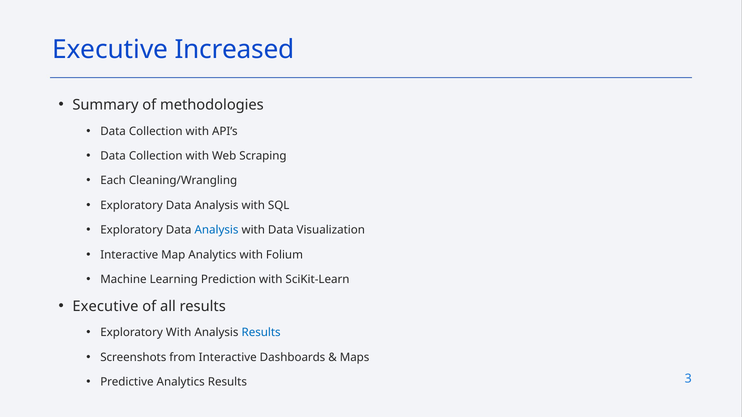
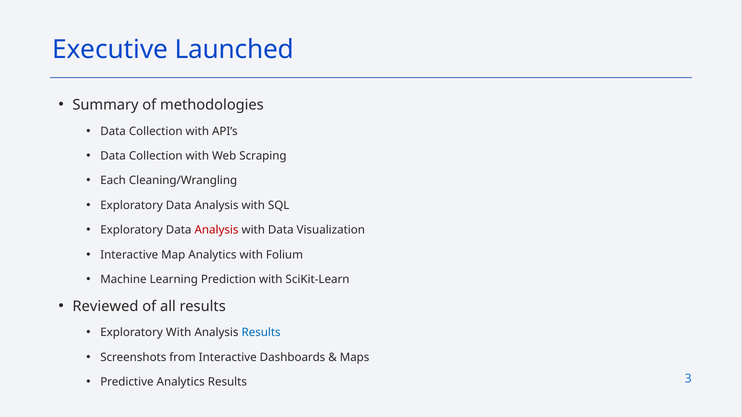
Increased: Increased -> Launched (234, 50)
Analysis colour: blue -> red (217, 230)
Executive: Executive -> Reviewed (105, 307)
